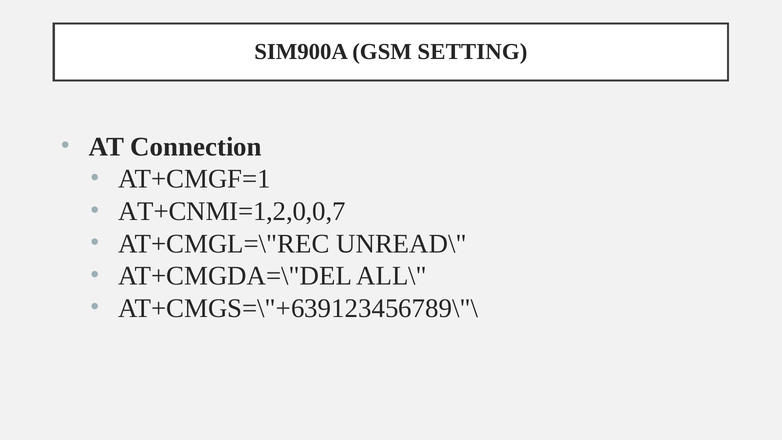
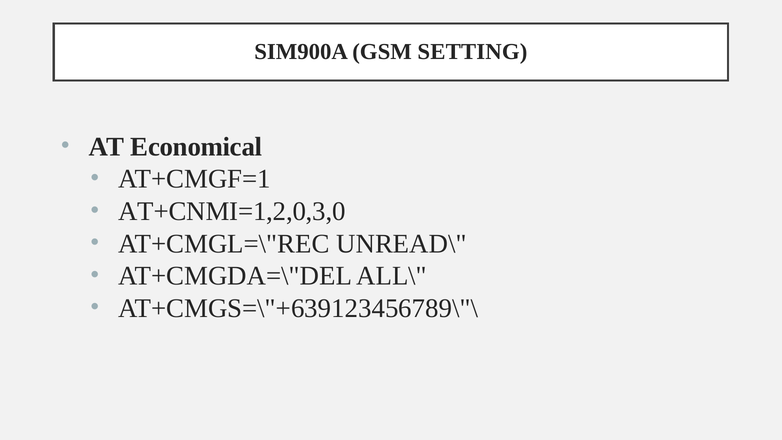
Connection: Connection -> Economical (196, 147)
AT+CNMI=1,2,0,0,7: AT+CNMI=1,2,0,0,7 -> AT+CNMI=1,2,0,3,0 (232, 211)
